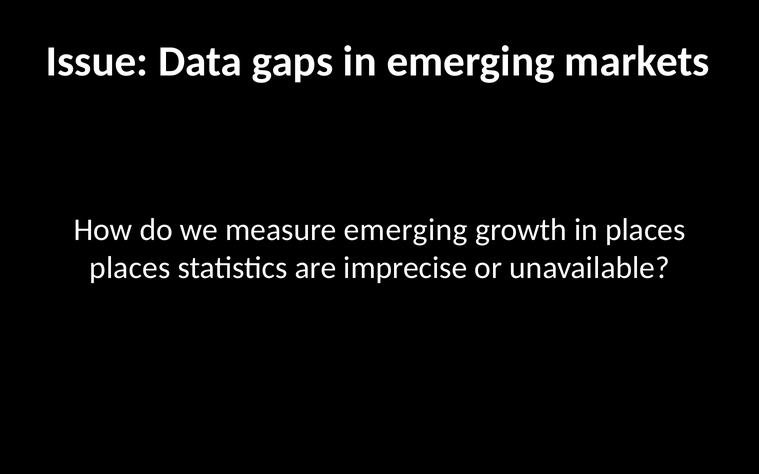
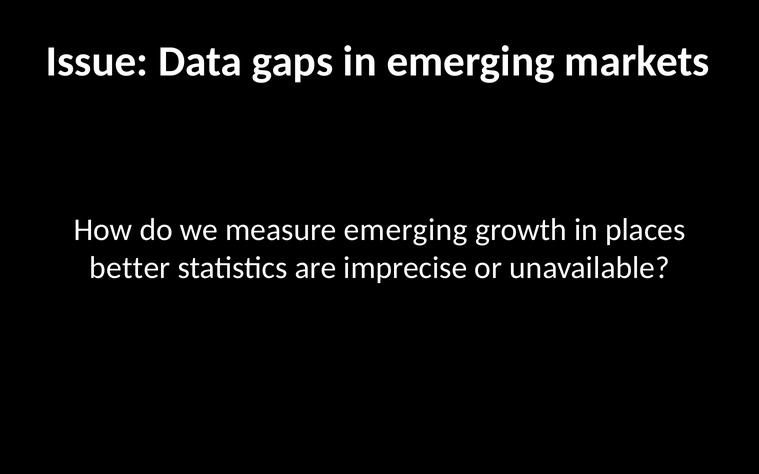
places: places -> better (130, 268)
